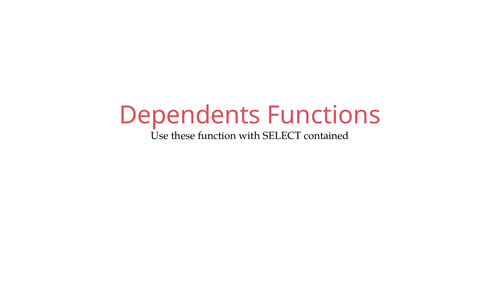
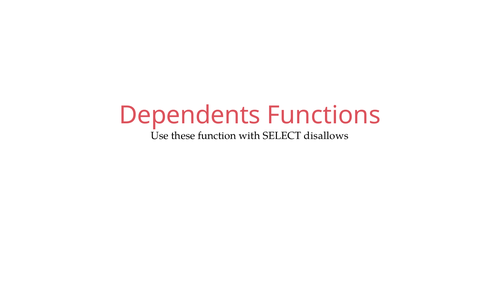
contained: contained -> disallows (326, 136)
